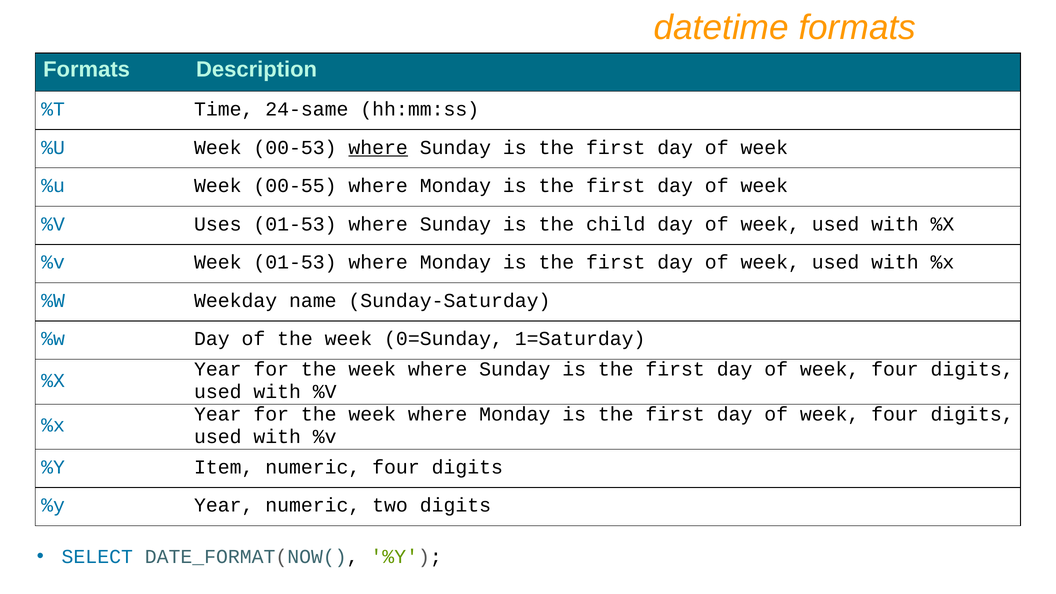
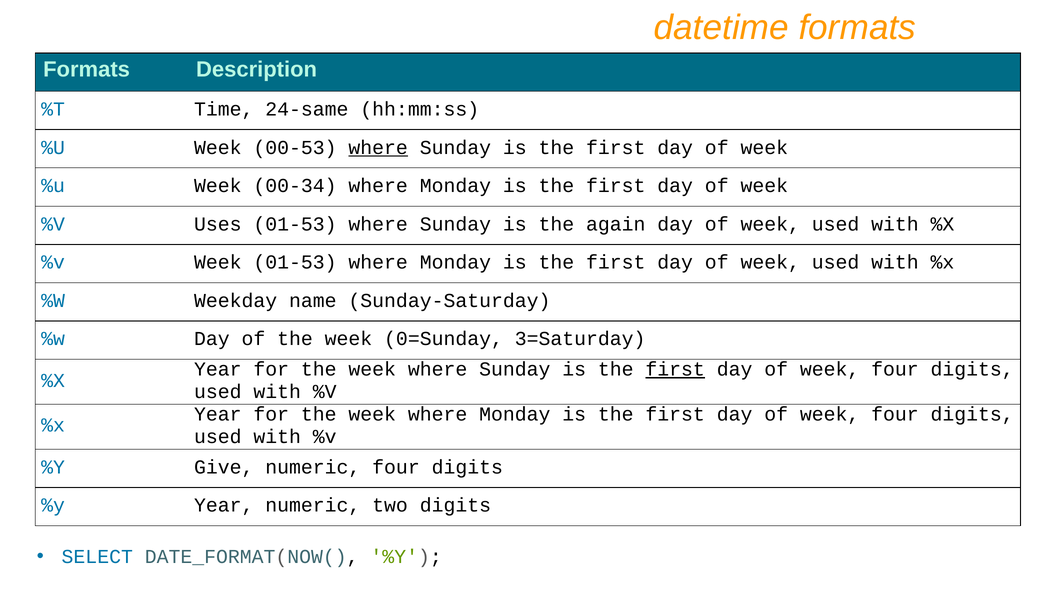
00-55: 00-55 -> 00-34 (295, 186)
child: child -> again (616, 224)
1=Saturday: 1=Saturday -> 3=Saturday (580, 339)
first underline: none -> present (675, 369)
Item: Item -> Give (224, 467)
